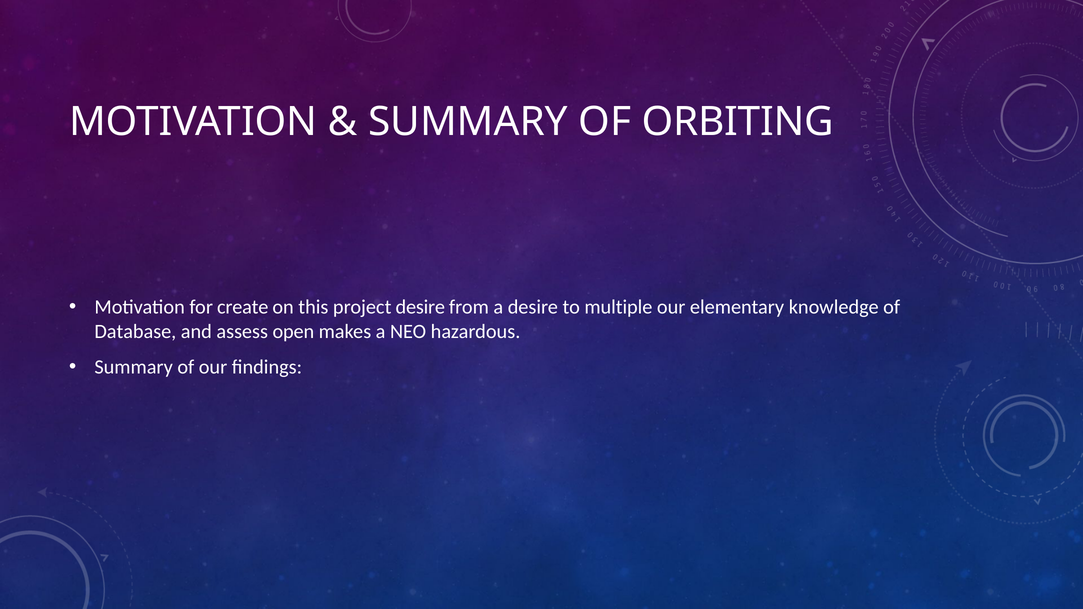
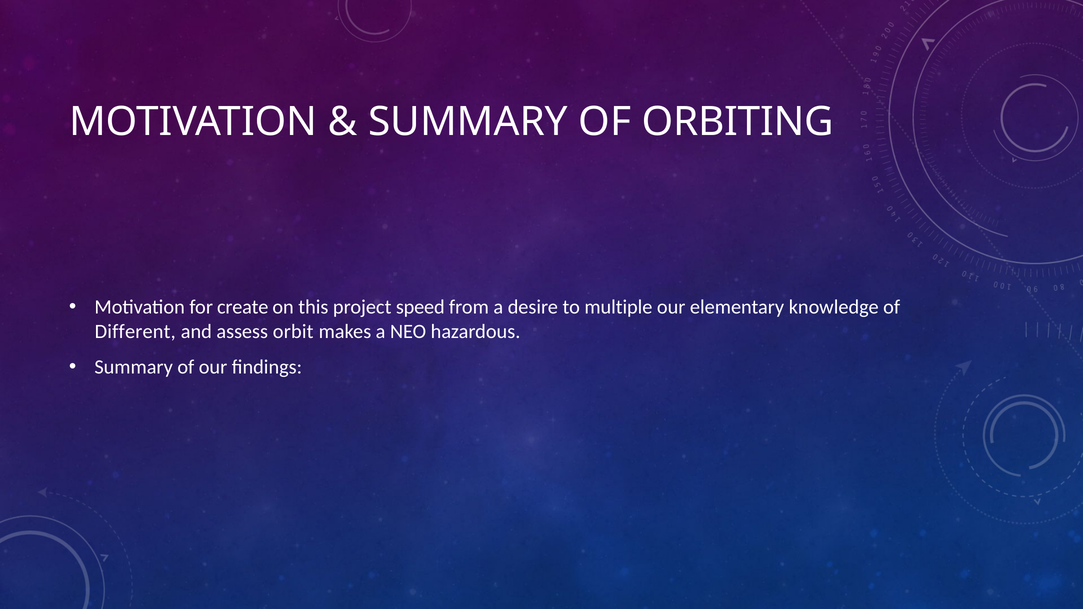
project desire: desire -> speed (420, 307)
Database: Database -> Different (135, 332)
open: open -> orbit (293, 332)
